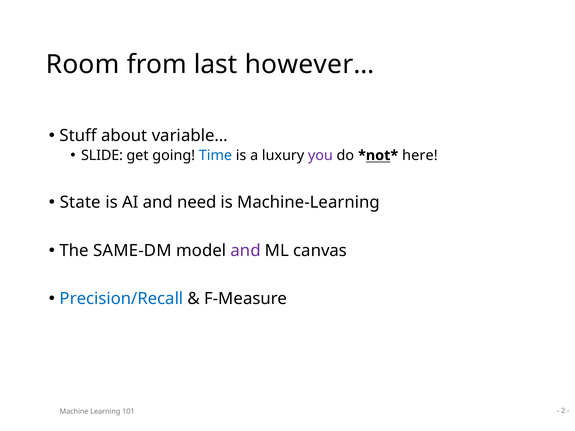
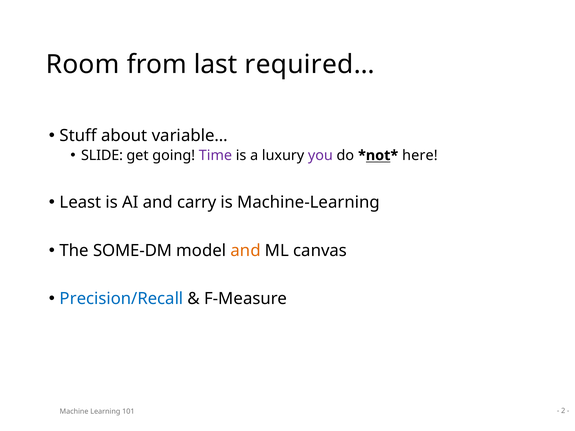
however…: however… -> required… (310, 64)
Time colour: blue -> purple (215, 156)
State: State -> Least (80, 202)
need: need -> carry (197, 202)
SAME-DM: SAME-DM -> SOME-DM (133, 251)
and colour: purple -> orange (246, 251)
